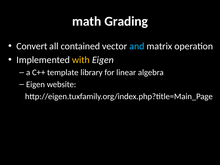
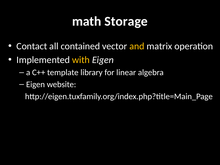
Grading: Grading -> Storage (126, 21)
Convert: Convert -> Contact (32, 46)
and colour: light blue -> yellow (137, 46)
